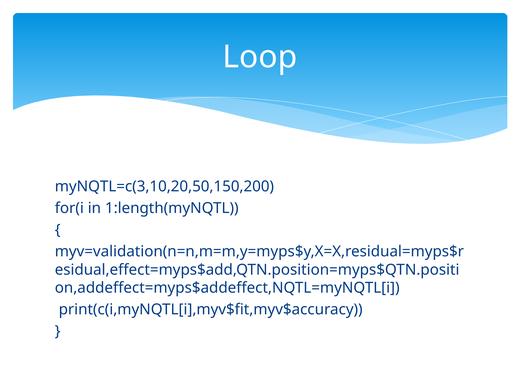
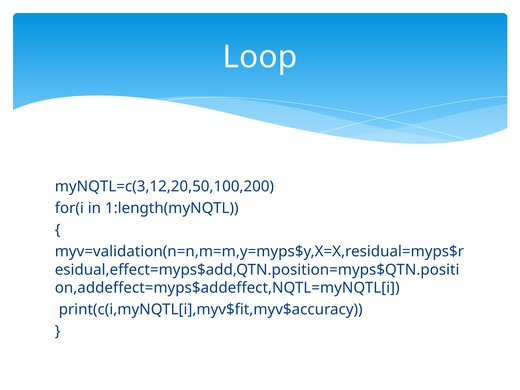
myNQTL=c(3,10,20,50,150,200: myNQTL=c(3,10,20,50,150,200 -> myNQTL=c(3,12,20,50,100,200 (164, 187)
